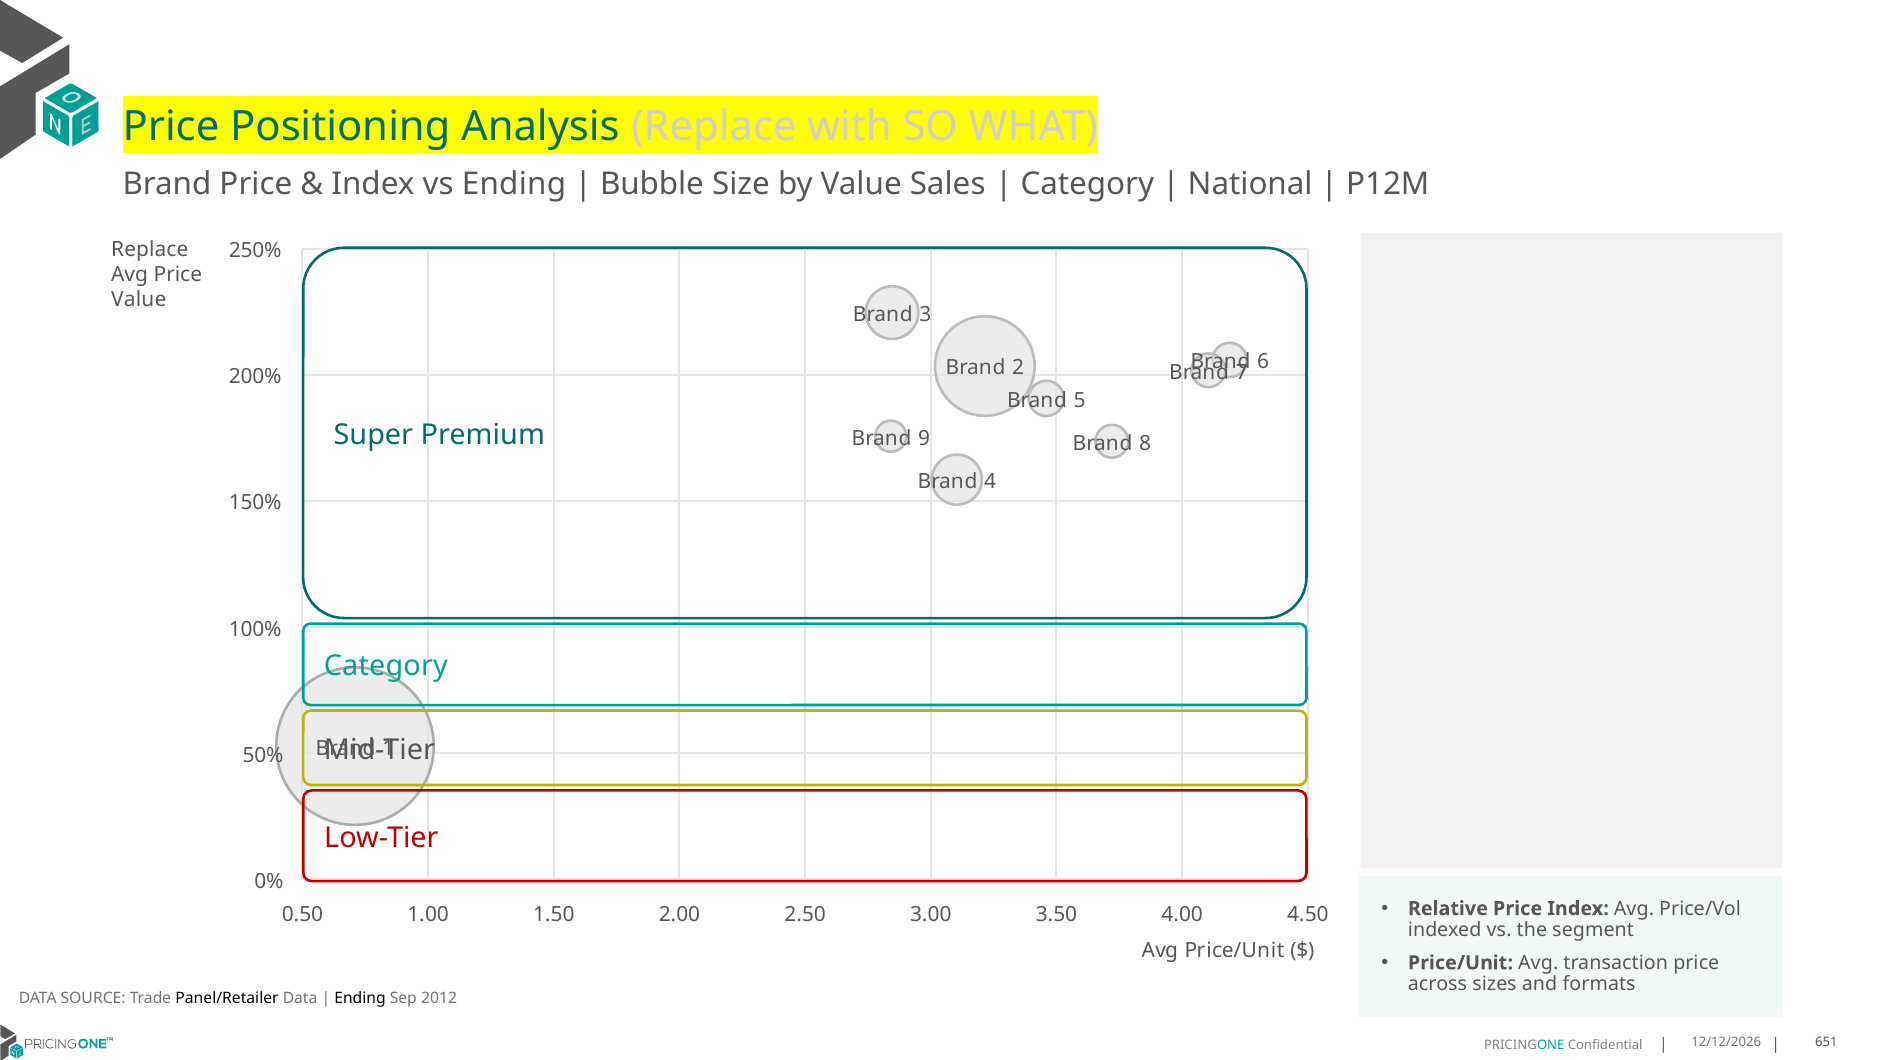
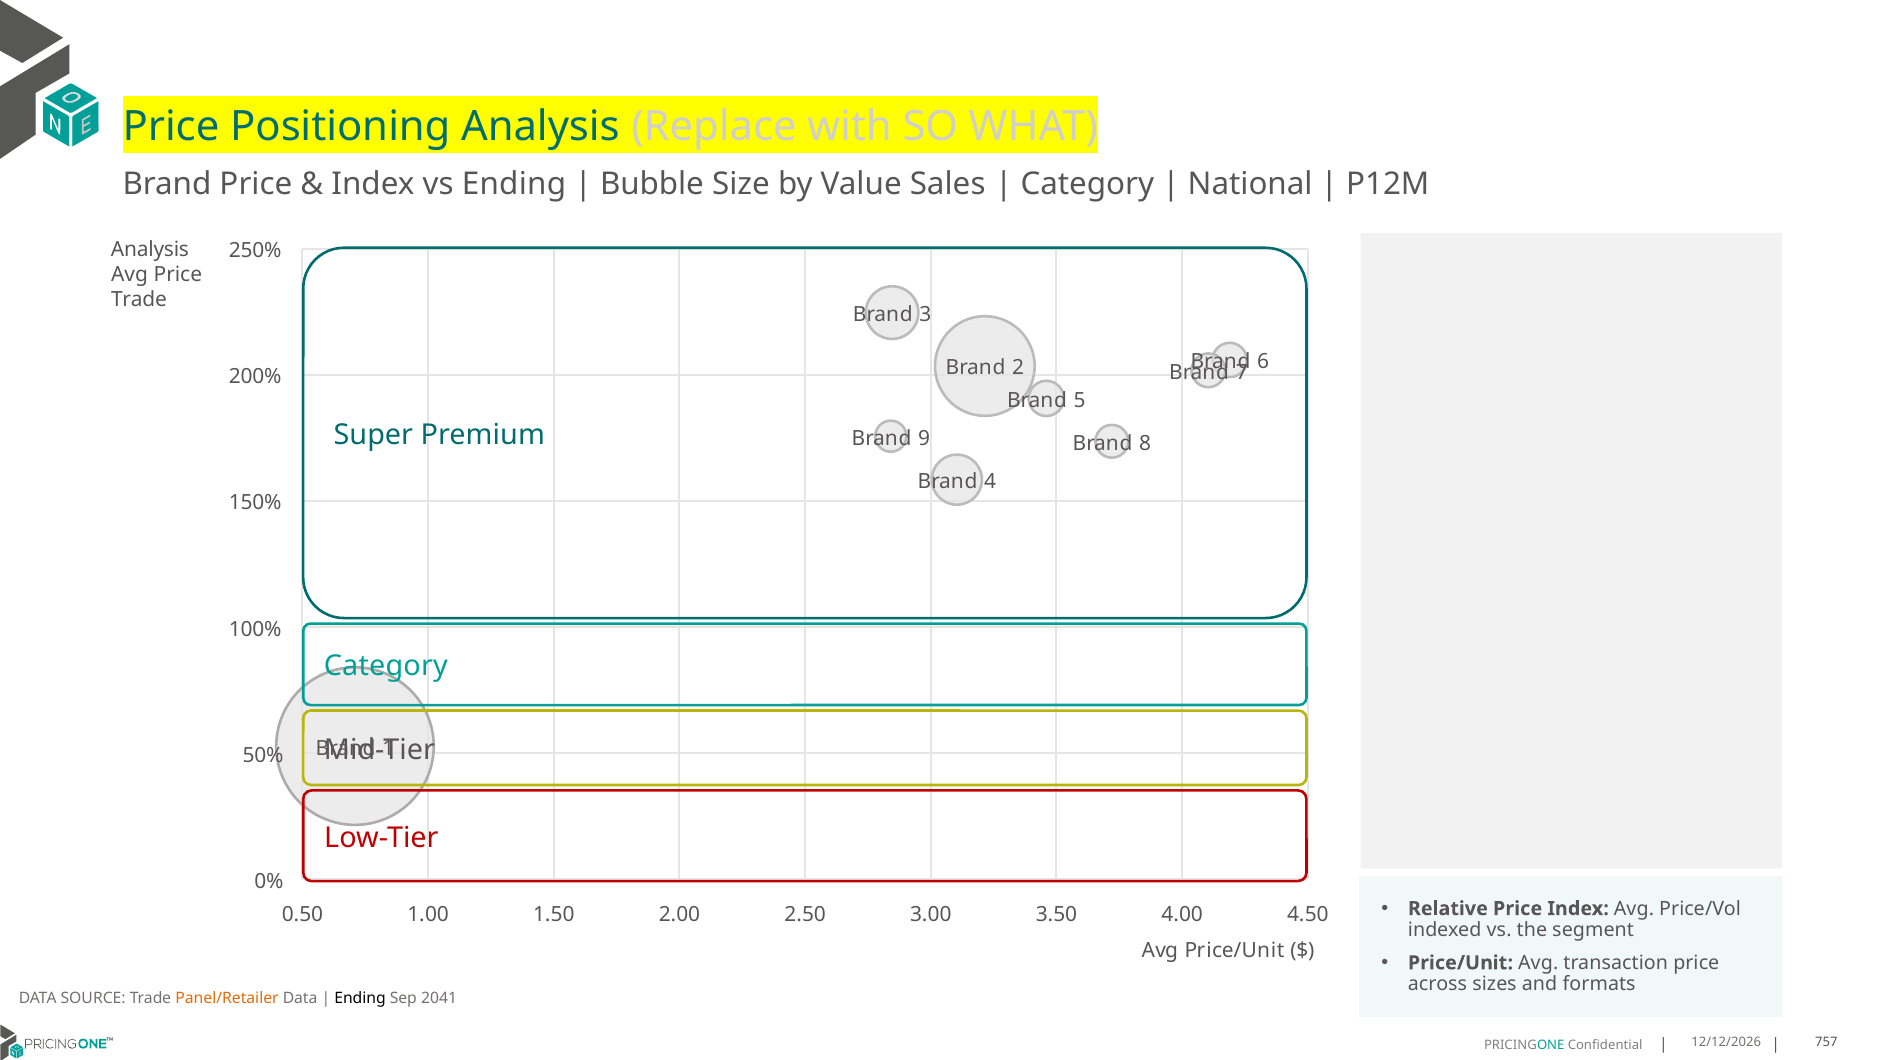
Replace: Replace -> Analysis (150, 249)
Value: Value -> Trade (139, 299)
Panel/Retailer colour: black -> orange (227, 998)
2012: 2012 -> 2041 (439, 998)
651: 651 -> 757 (1826, 1042)
